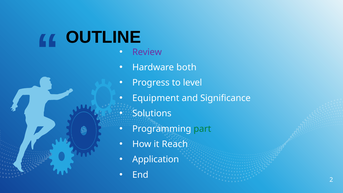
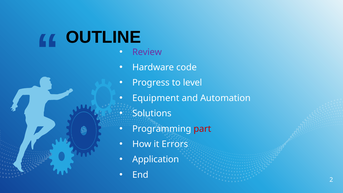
both: both -> code (187, 67)
Significance: Significance -> Automation (225, 98)
part colour: green -> red (202, 129)
Reach: Reach -> Errors (175, 144)
